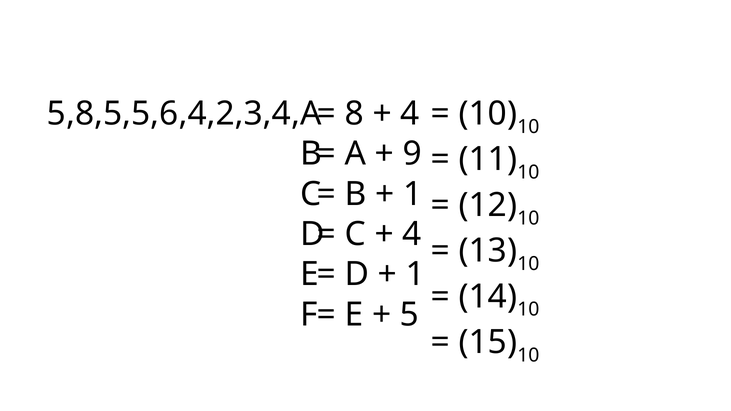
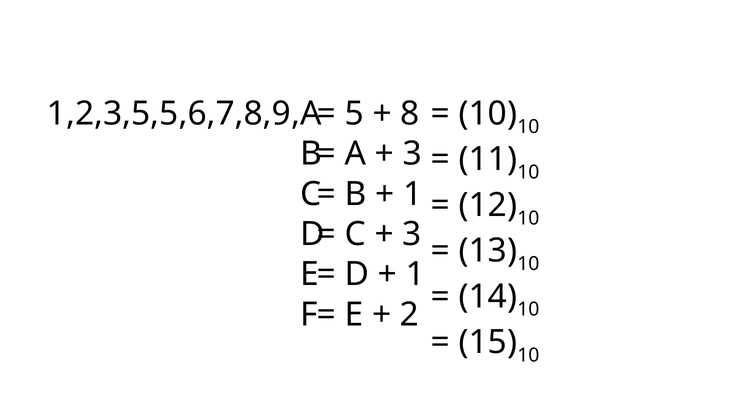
5,8,5,5,6,4,2,3,4,A: 5,8,5,5,6,4,2,3,4,A -> 1,2,3,5,5,6,7,8,9,A (184, 114)
8: 8 -> 5 (354, 114)
4: 4 -> 8 (410, 114)
9: 9 -> 3 (412, 154)
4: 4 -> 3 (412, 234)
5: 5 -> 2 (410, 315)
